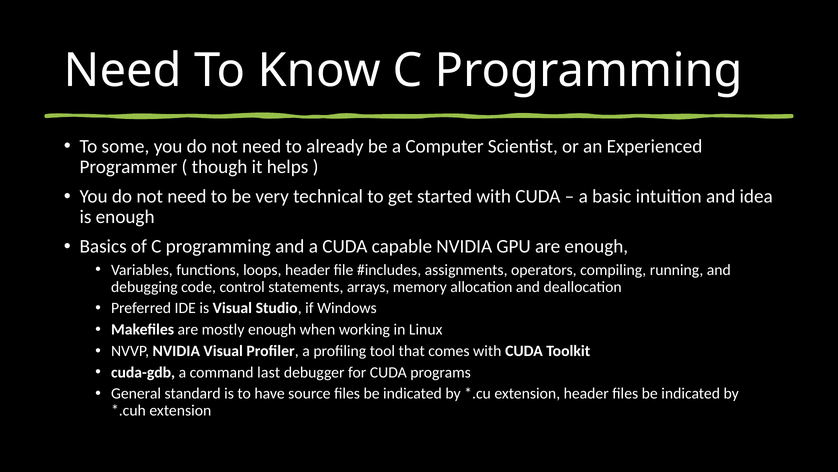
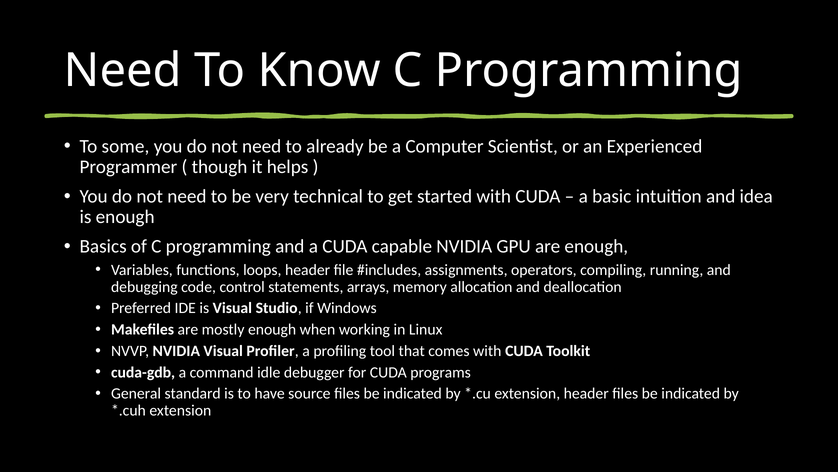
last: last -> idle (269, 372)
